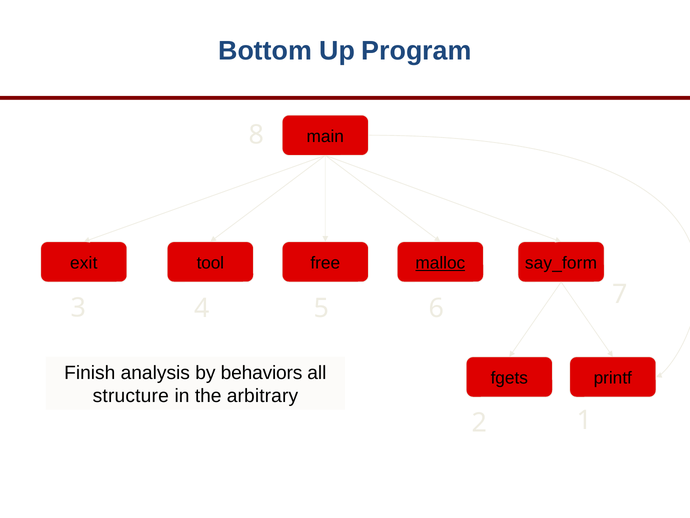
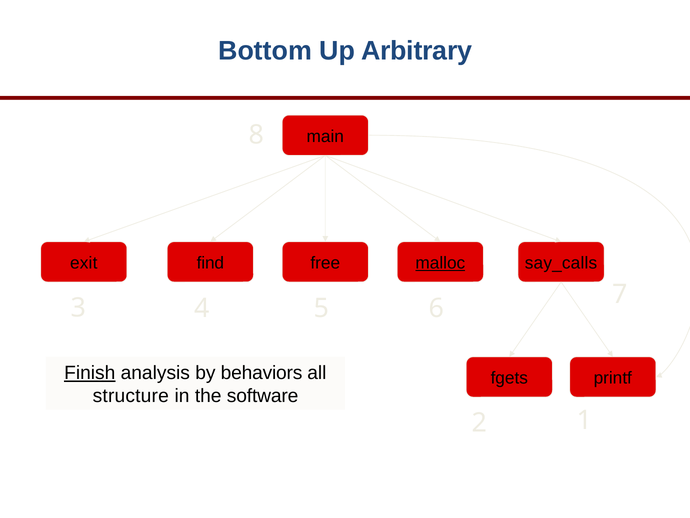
Program: Program -> Arbitrary (417, 51)
tool: tool -> find (210, 263)
say_form: say_form -> say_calls (561, 263)
Finish underline: none -> present (90, 373)
arbitrary: arbitrary -> software (263, 396)
